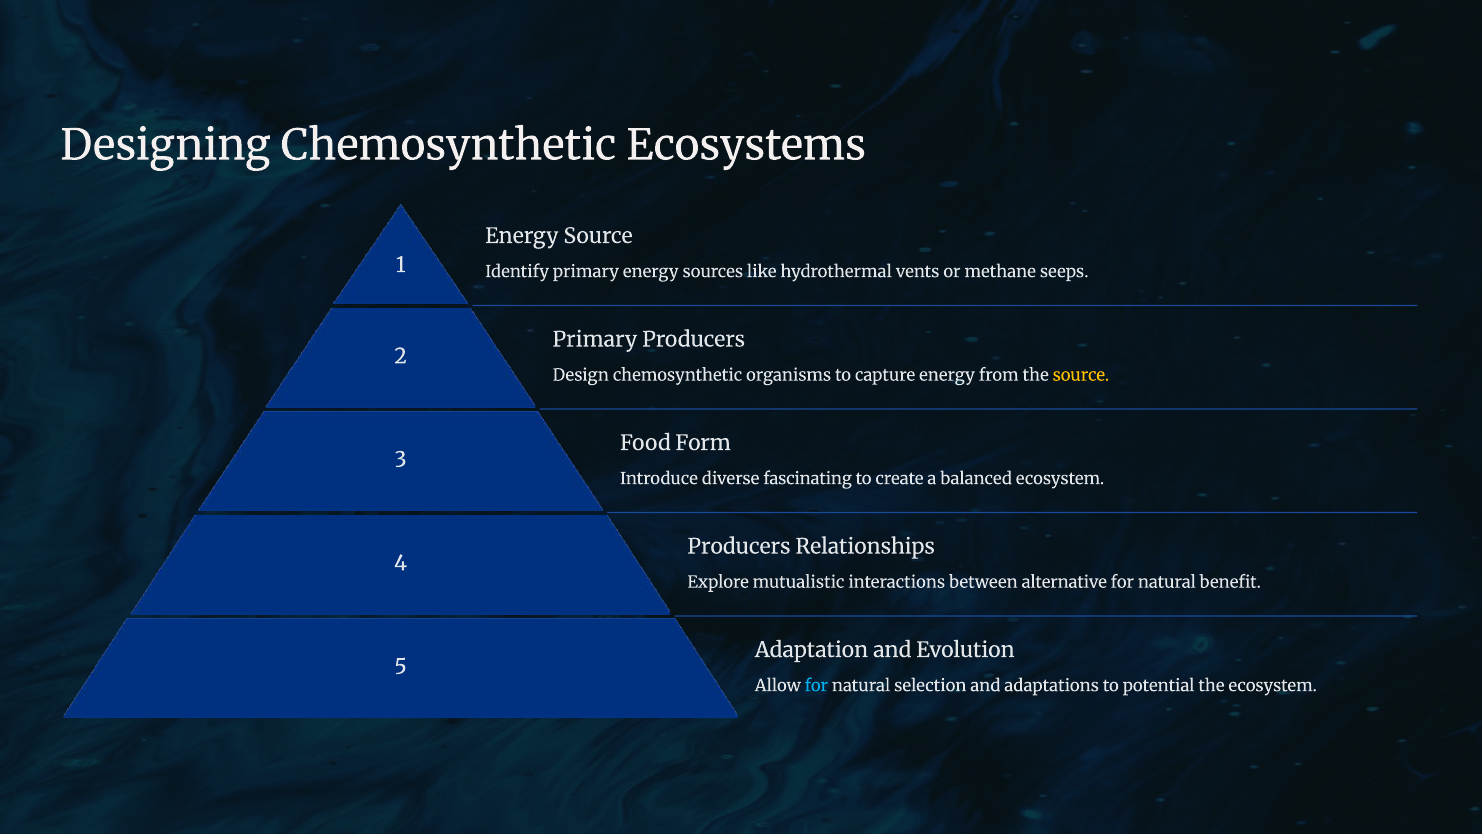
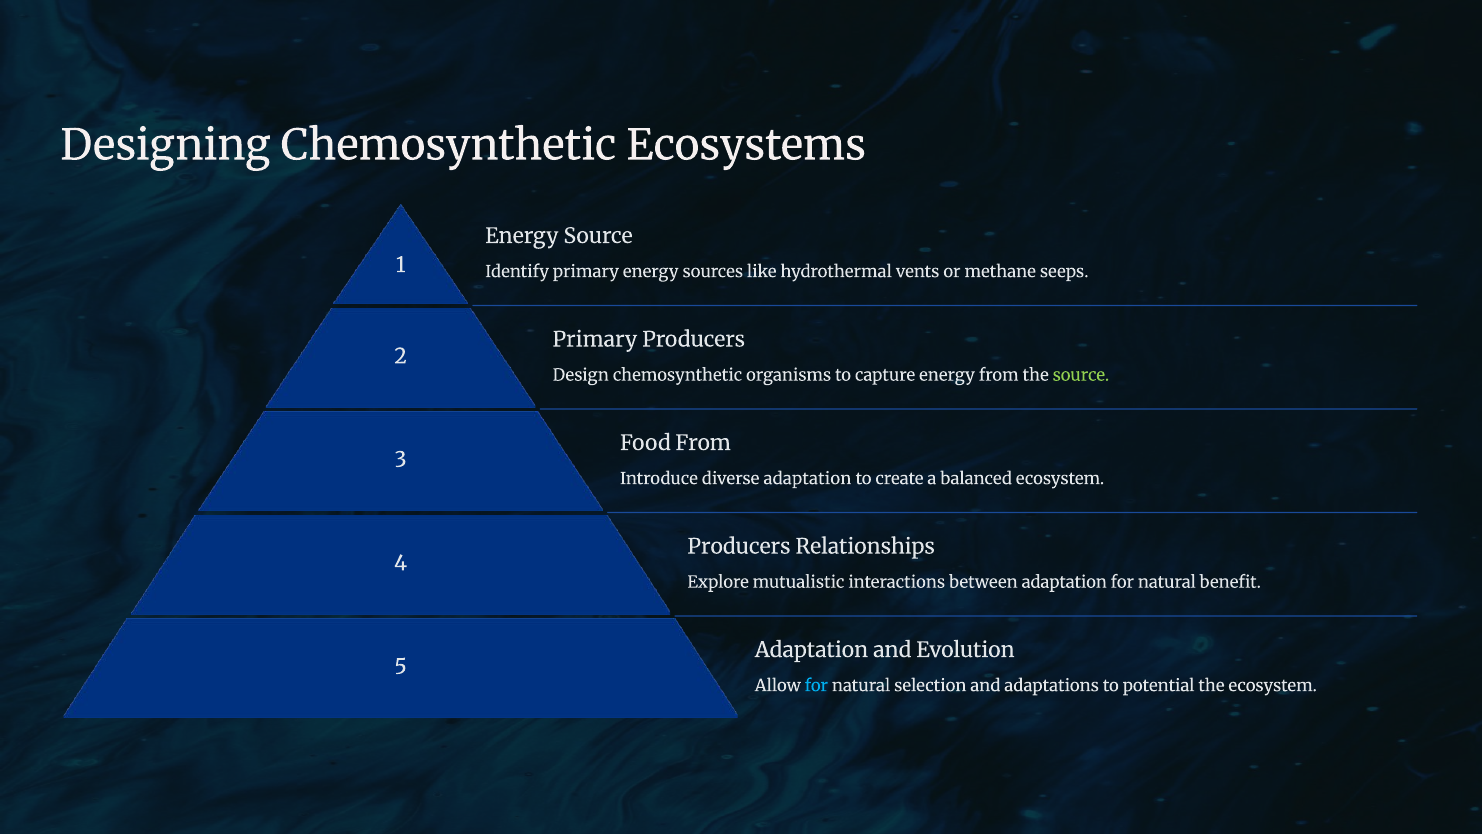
source colour: yellow -> light green (1081, 375)
Food Form: Form -> From (703, 443)
diverse fascinating: fascinating -> adaptation (807, 478)
between alternative: alternative -> adaptation (1064, 582)
